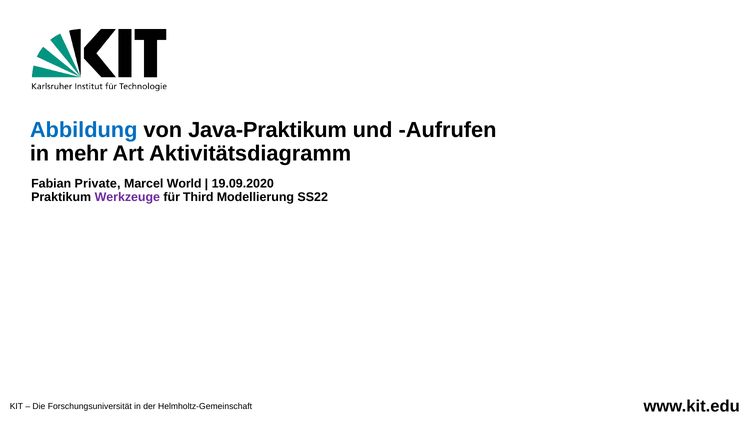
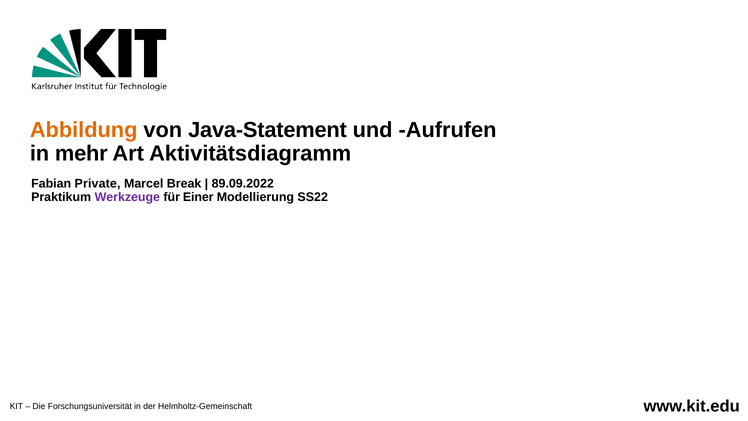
Abbildung colour: blue -> orange (84, 130)
Java-Praktikum: Java-Praktikum -> Java-Statement (268, 130)
World: World -> Break (184, 183)
19.09.2020: 19.09.2020 -> 89.09.2022 (243, 183)
Third: Third -> Einer (198, 197)
